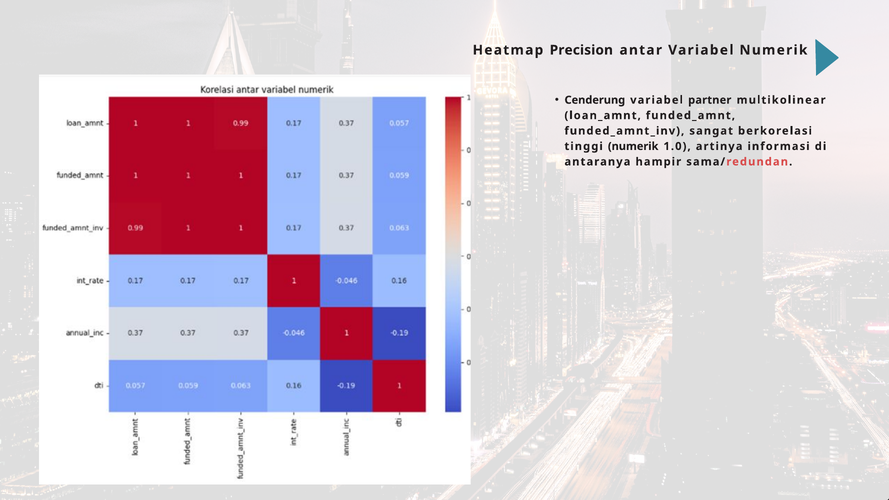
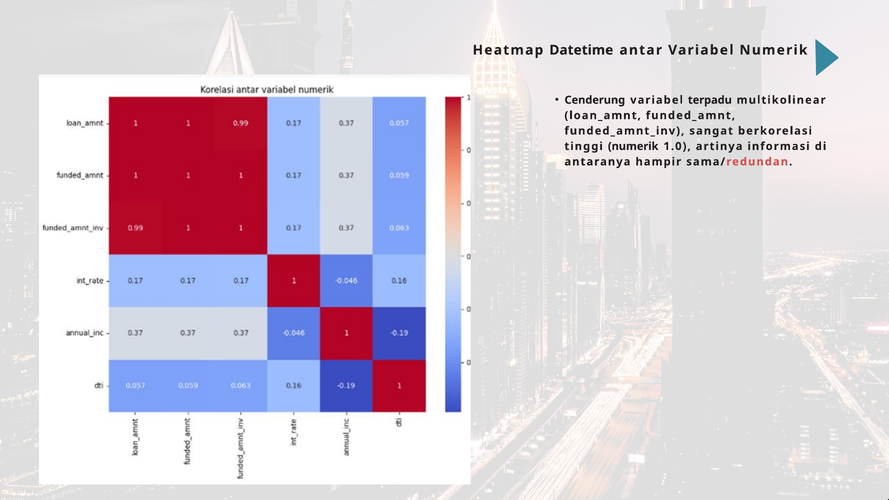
Precision: Precision -> Datetime (581, 50)
partner: partner -> terpadu (710, 100)
